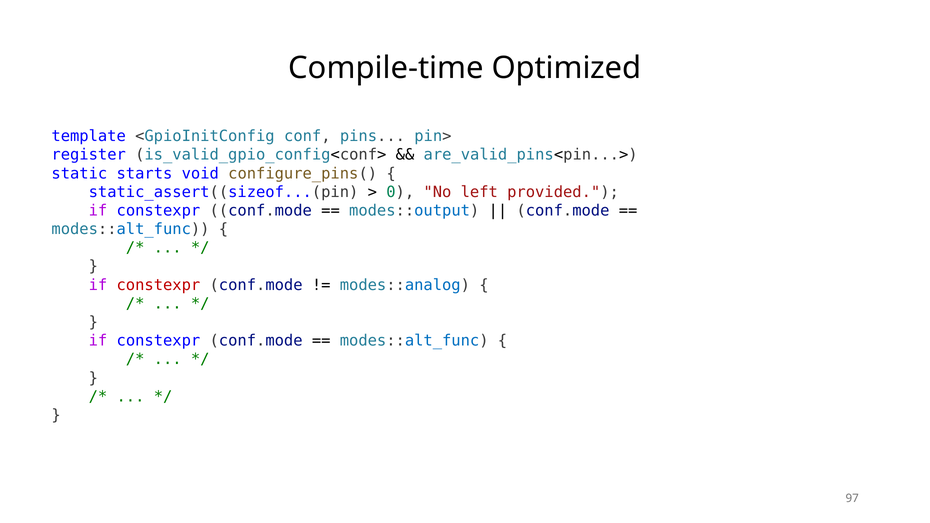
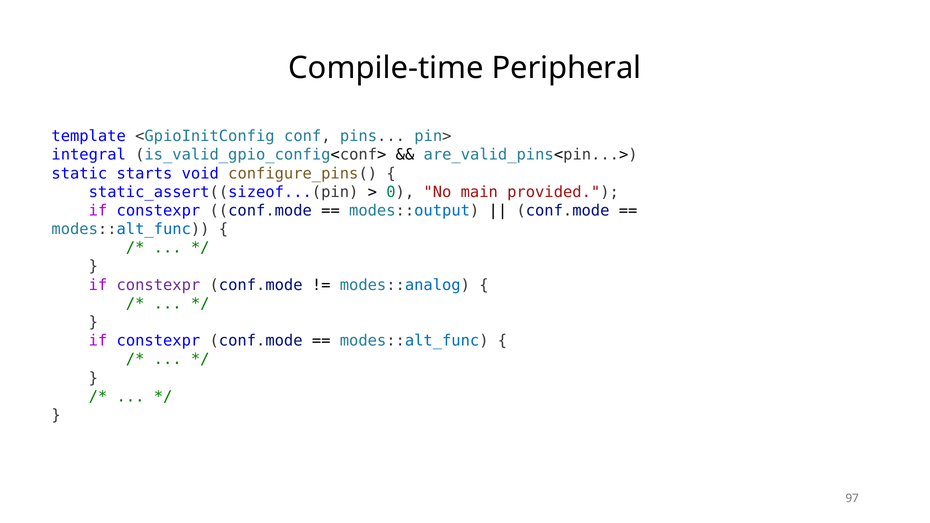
Optimized: Optimized -> Peripheral (567, 68)
register: register -> integral (89, 155)
left: left -> main (479, 192)
constexpr colour: red -> purple (158, 285)
